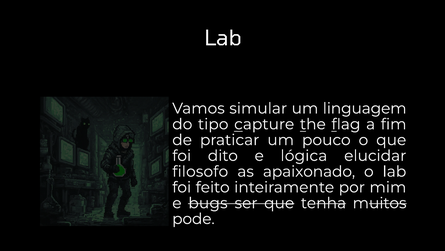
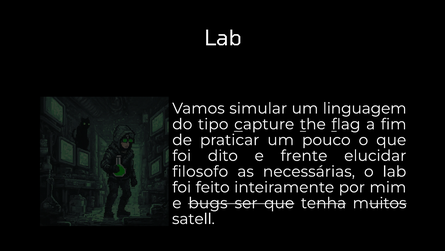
lógica: lógica -> frente (304, 155)
apaixonado: apaixonado -> necessárias (309, 171)
pode: pode -> satell (193, 218)
